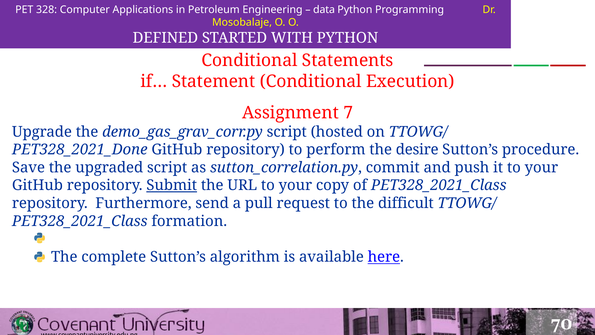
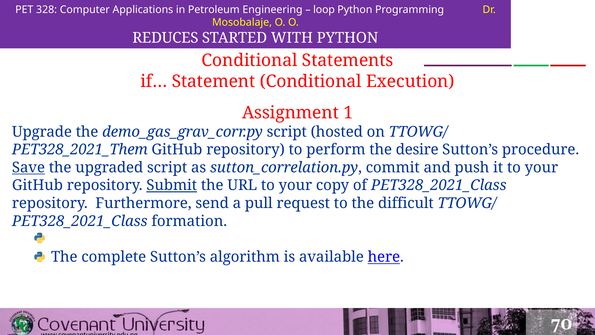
data: data -> loop (324, 10)
DEFINED: DEFINED -> REDUCES (165, 38)
7: 7 -> 1 (348, 112)
PET328_2021_Done: PET328_2021_Done -> PET328_2021_Them (80, 150)
Save underline: none -> present (28, 167)
